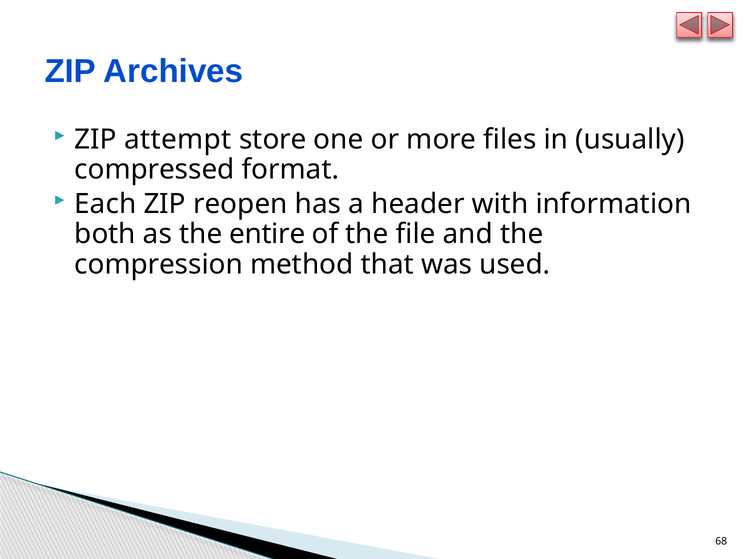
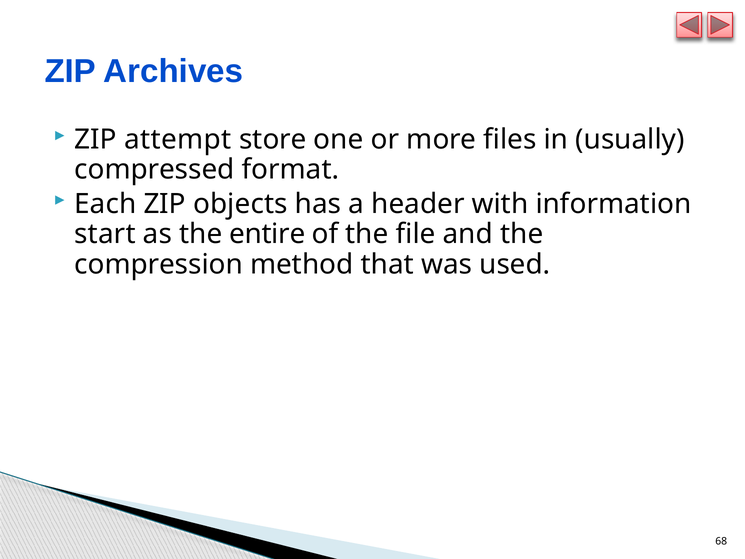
reopen: reopen -> objects (240, 204)
both: both -> start (105, 234)
